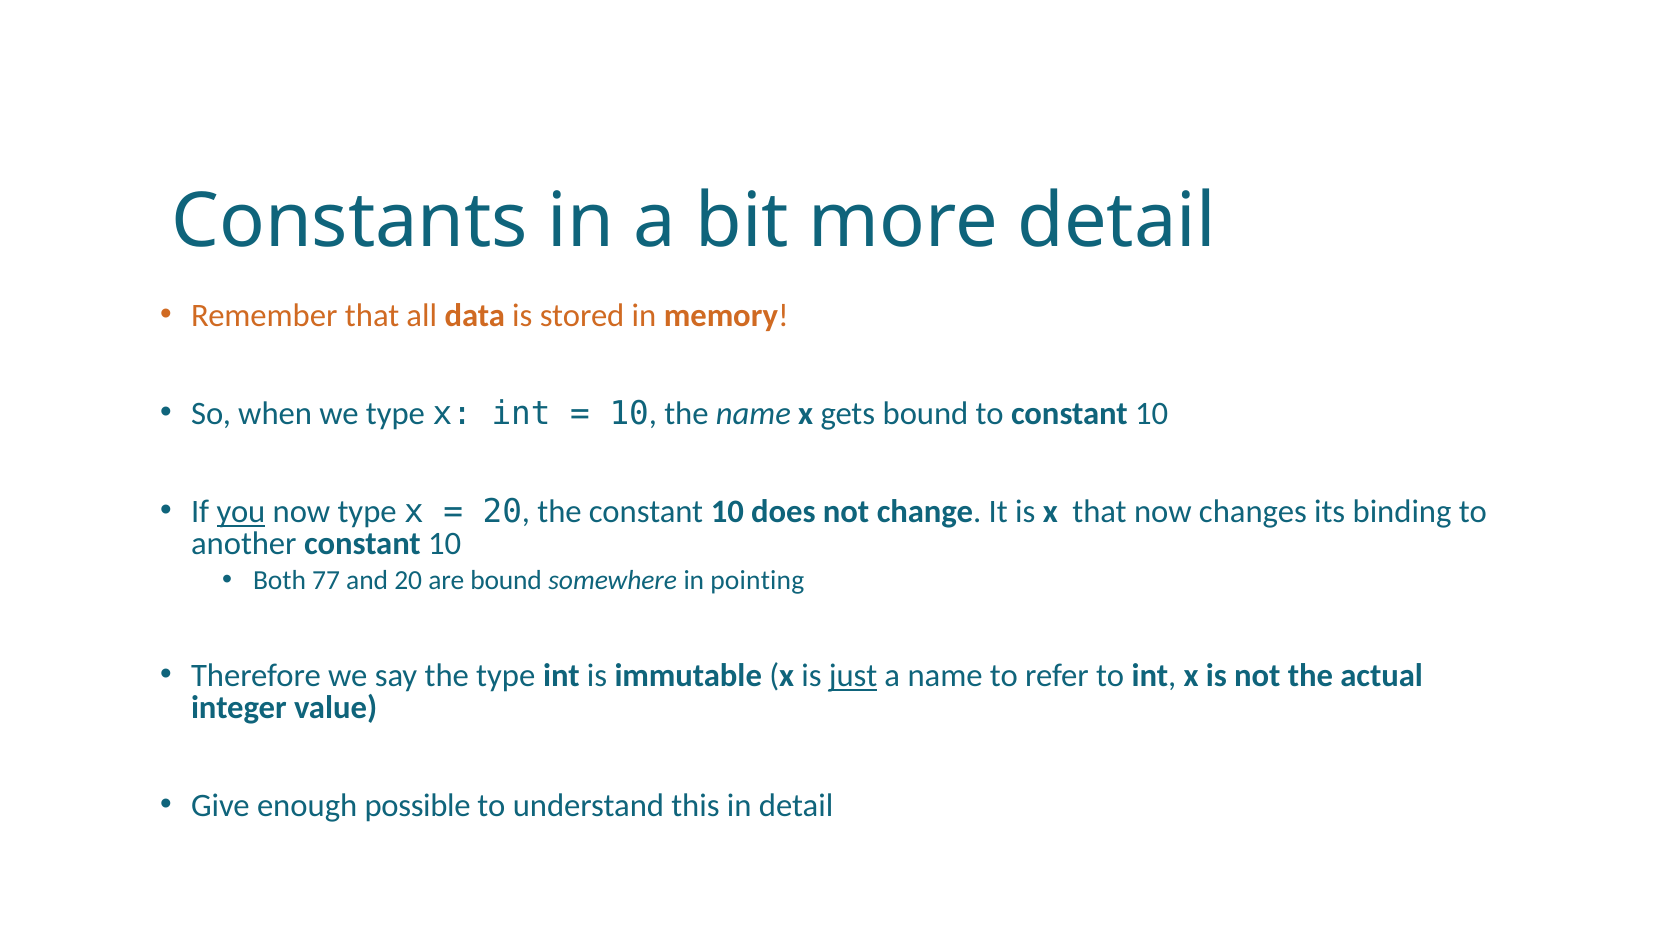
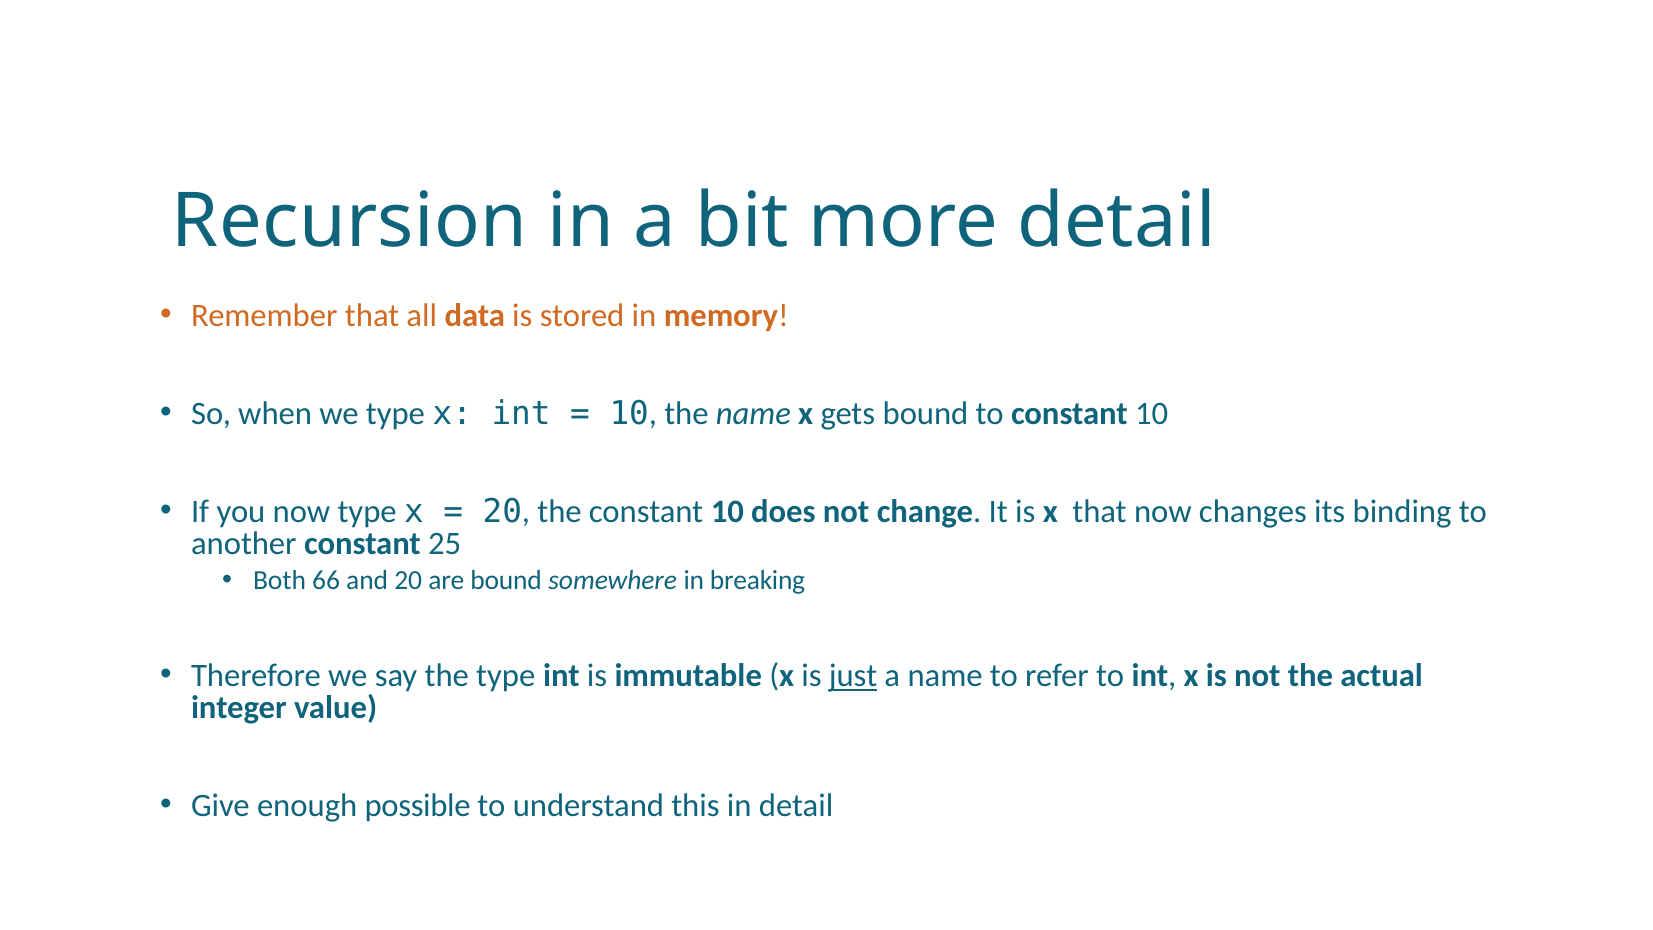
Constants: Constants -> Recursion (350, 221)
you underline: present -> none (241, 511)
another constant 10: 10 -> 25 (445, 543)
77: 77 -> 66 (326, 580)
pointing: pointing -> breaking (758, 580)
